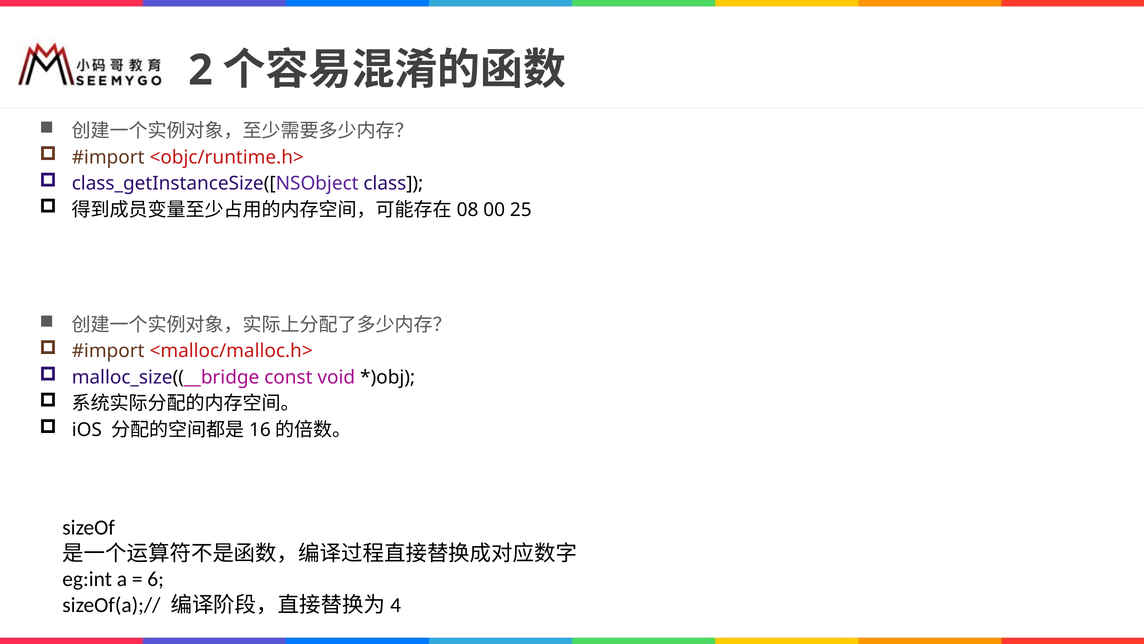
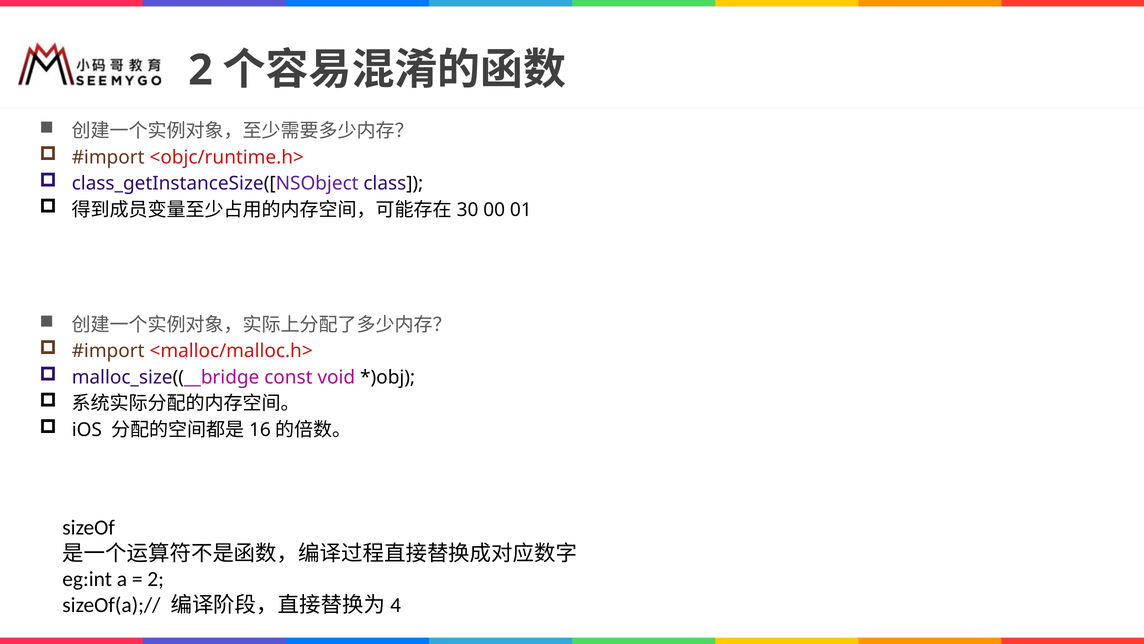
08: 08 -> 30 (468, 210)
25: 25 -> 01 (521, 210)
6: 6 -> 2 (156, 579)
